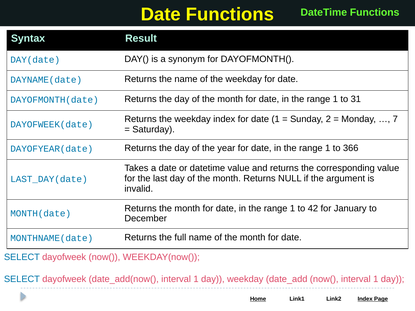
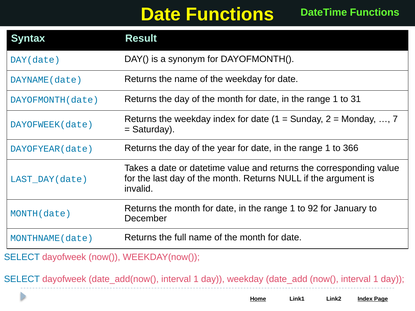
42: 42 -> 92 (313, 208)
